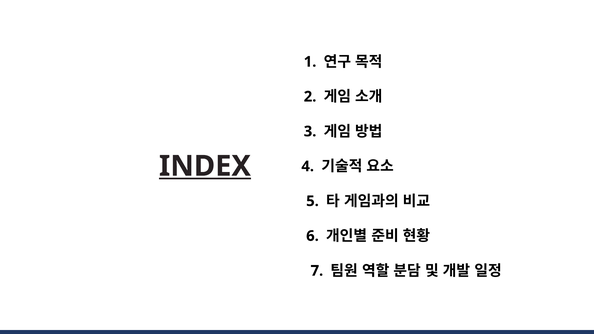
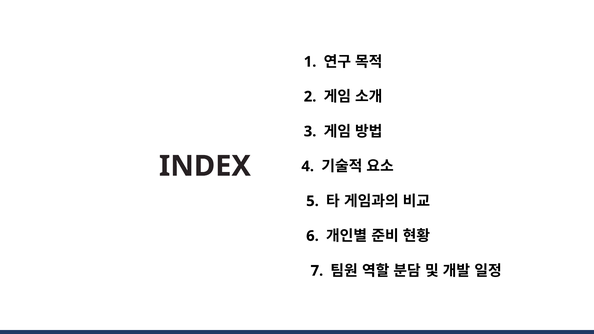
INDEX underline: present -> none (205, 166)
